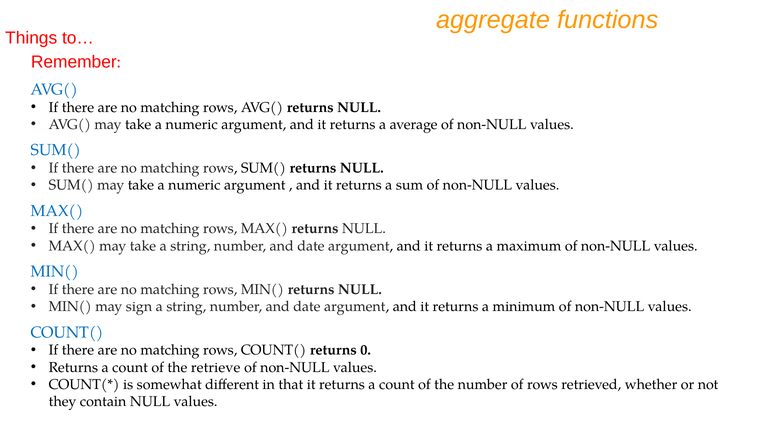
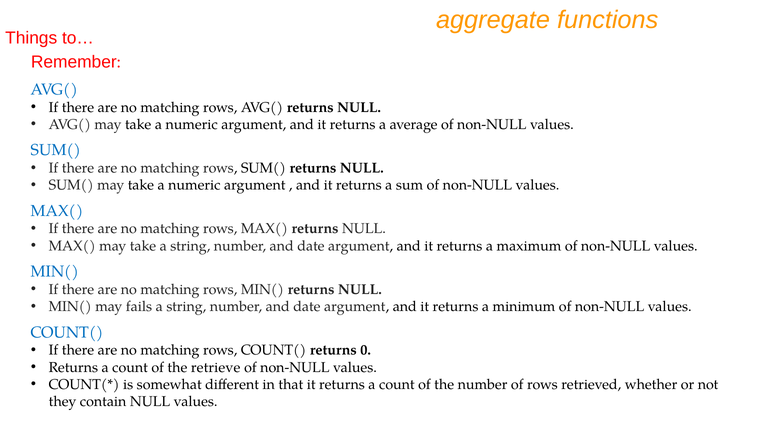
sign: sign -> fails (139, 307)
